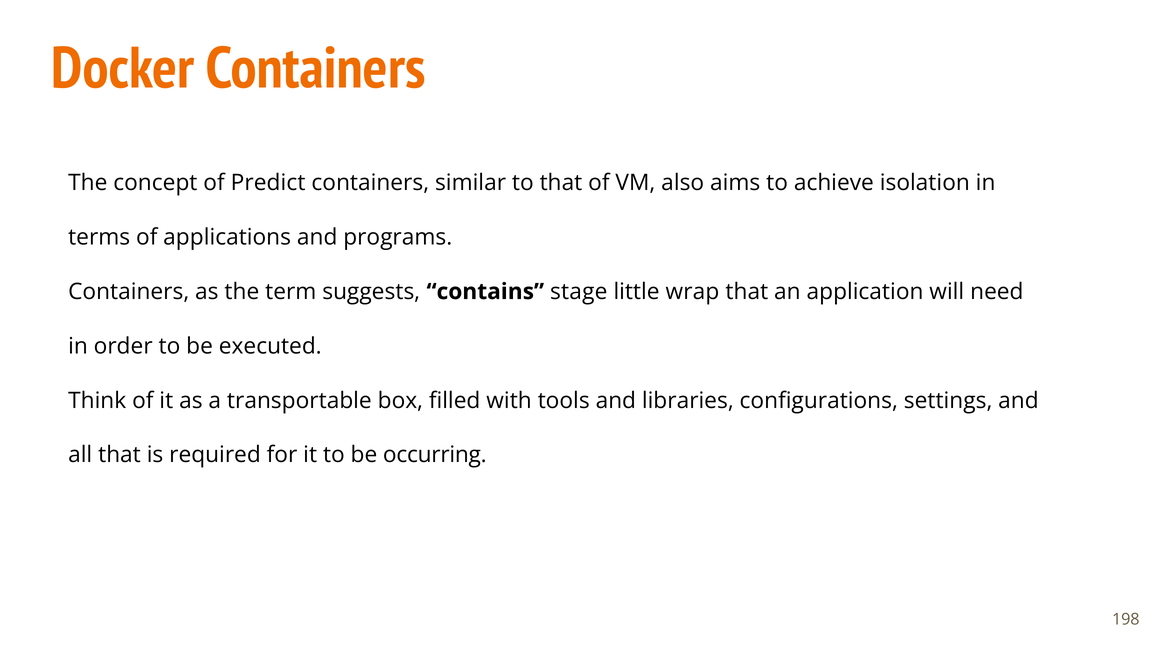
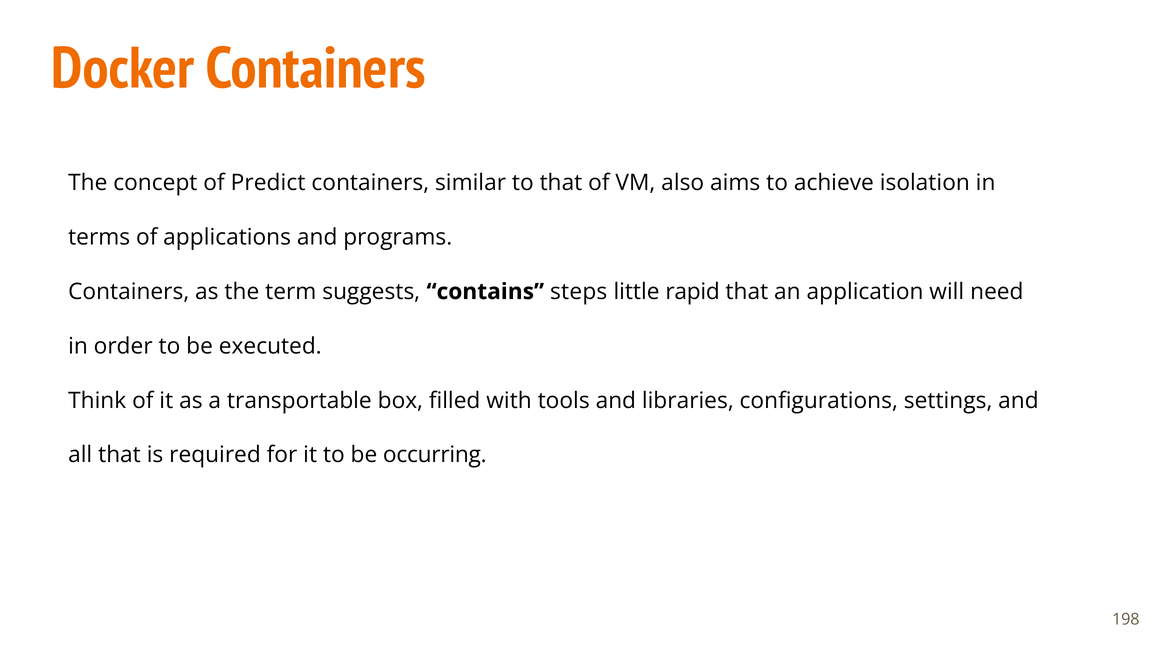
stage: stage -> steps (579, 292)
wrap: wrap -> rapid (693, 292)
